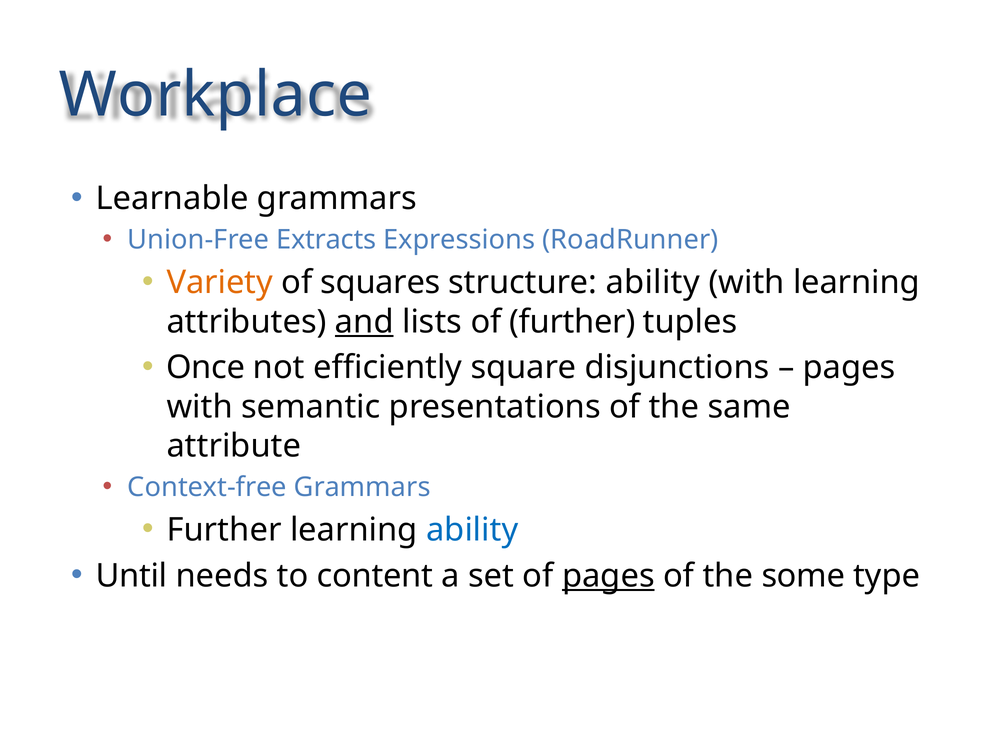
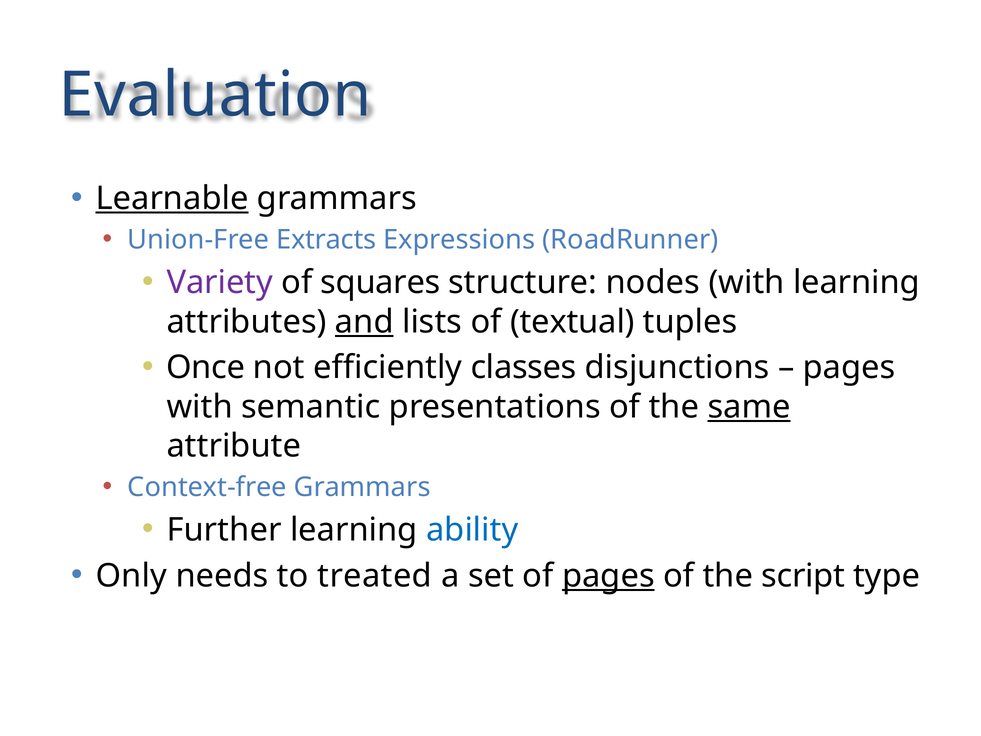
Workplace: Workplace -> Evaluation (215, 95)
Learnable underline: none -> present (172, 198)
Variety colour: orange -> purple (220, 282)
structure ability: ability -> nodes (653, 282)
of further: further -> textual (572, 322)
square: square -> classes (524, 367)
same underline: none -> present (749, 407)
Until: Until -> Only (131, 576)
content: content -> treated (375, 576)
some: some -> script (803, 576)
